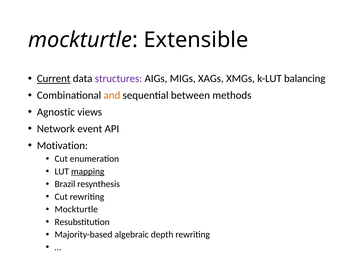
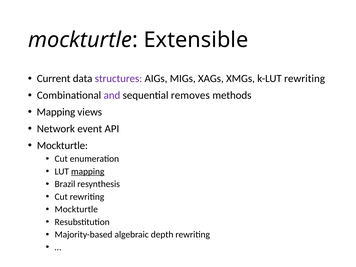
Current underline: present -> none (54, 79)
k-LUT balancing: balancing -> rewriting (305, 79)
and colour: orange -> purple (112, 95)
between: between -> removes (190, 95)
Agnostic: Agnostic -> Mapping (56, 112)
Motivation: Motivation -> Mockturtle (62, 145)
